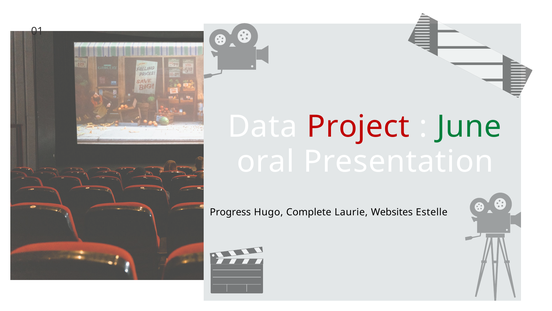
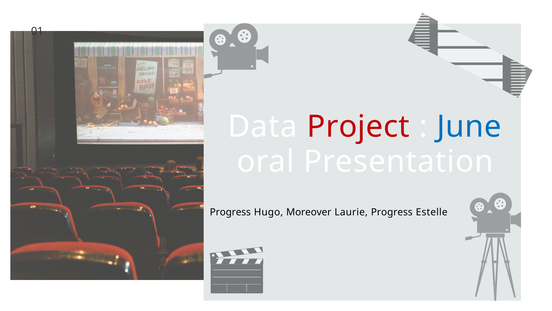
June colour: green -> blue (469, 127)
Complete: Complete -> Moreover (309, 212)
Laurie Websites: Websites -> Progress (392, 212)
